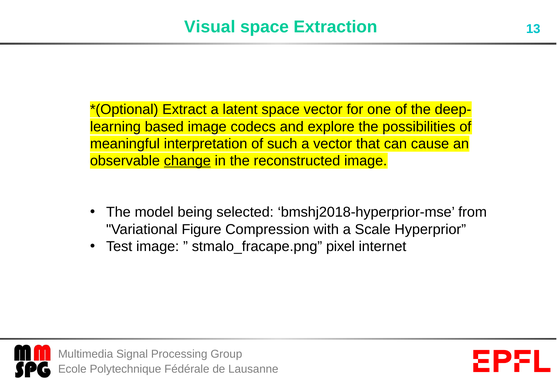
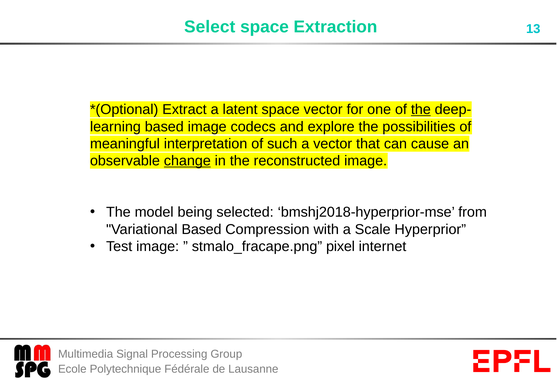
Visual: Visual -> Select (210, 27)
the underline: none -> present (421, 110)
Variational Figure: Figure -> Based (202, 230)
